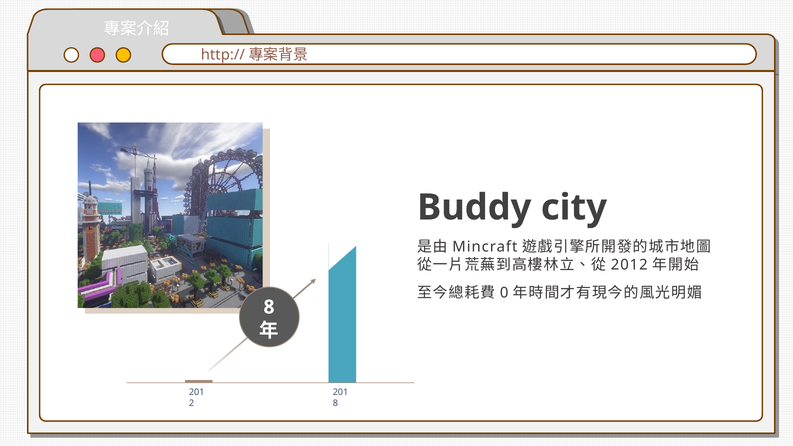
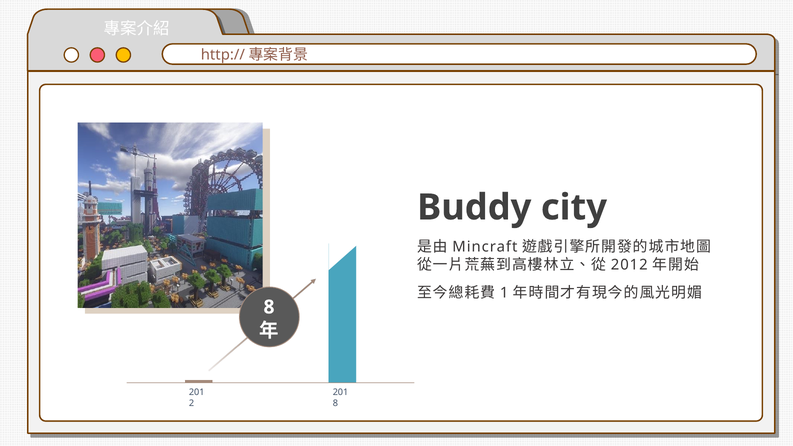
0: 0 -> 1 (504, 293)
